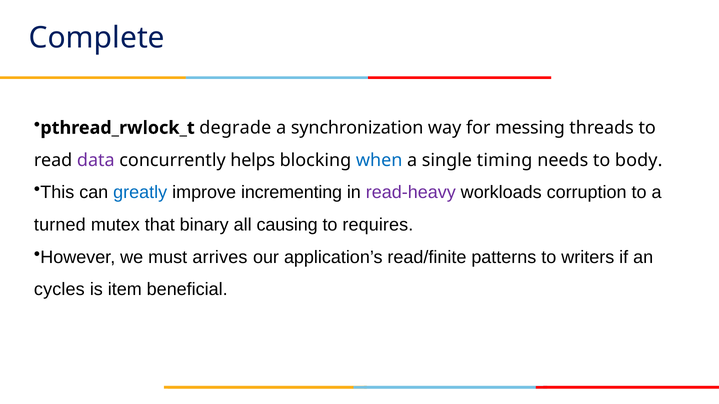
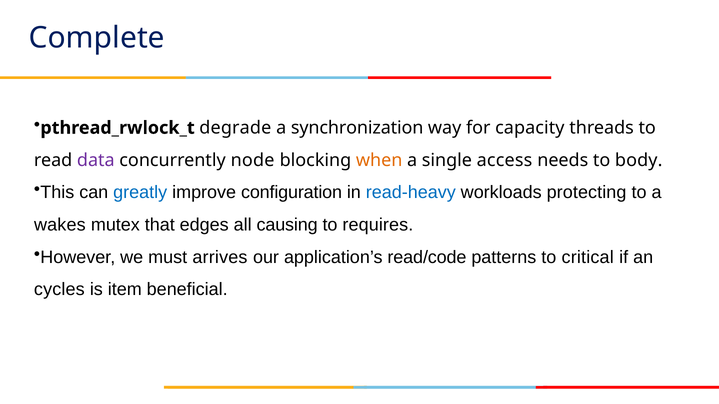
messing: messing -> capacity (530, 128)
helps: helps -> node (253, 160)
when colour: blue -> orange (379, 160)
timing: timing -> access (505, 160)
incrementing: incrementing -> configuration (292, 193)
read-heavy colour: purple -> blue (411, 193)
corruption: corruption -> protecting (587, 193)
turned: turned -> wakes (60, 225)
binary: binary -> edges (204, 225)
read/finite: read/finite -> read/code (427, 257)
writers: writers -> critical (588, 257)
